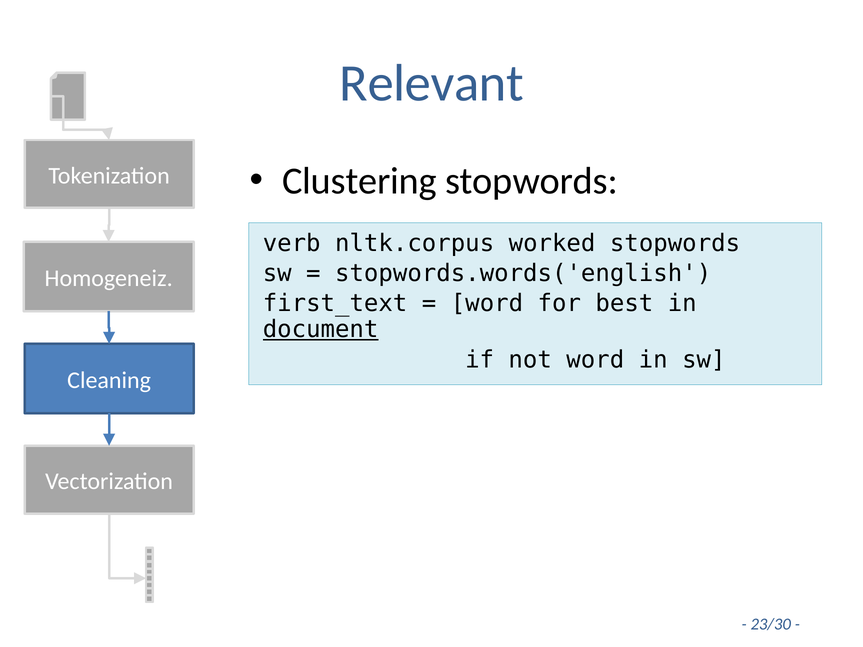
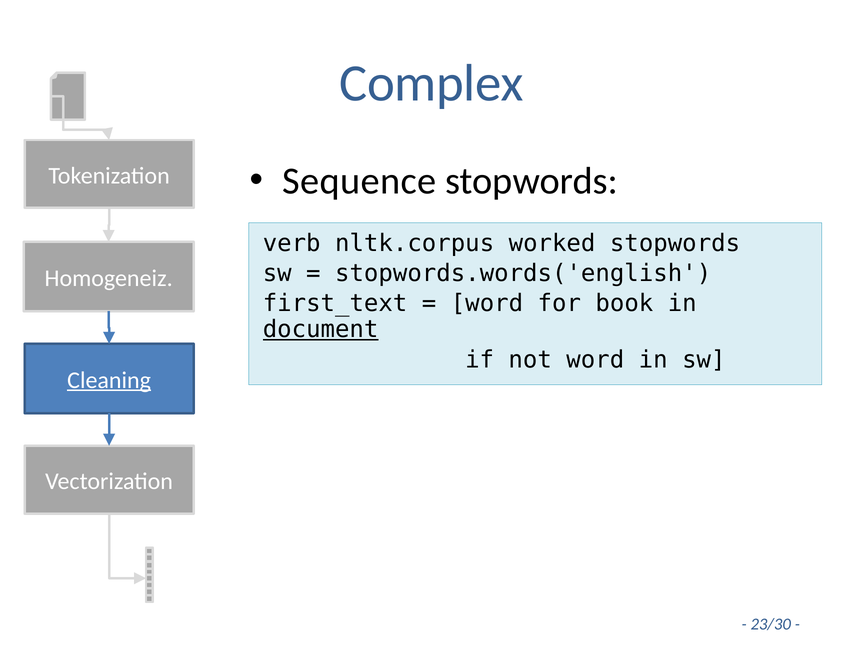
Relevant: Relevant -> Complex (432, 84)
Clustering: Clustering -> Sequence (359, 181)
best: best -> book (624, 304)
Cleaning underline: none -> present (109, 380)
